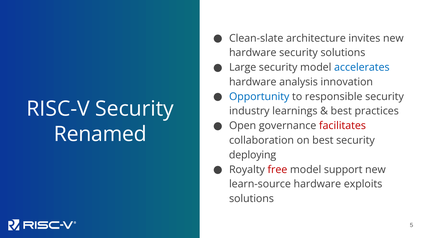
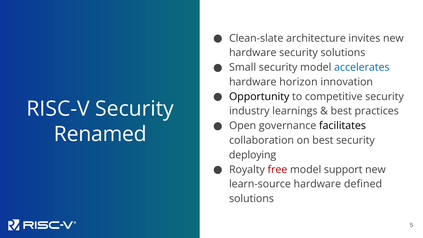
Large: Large -> Small (243, 67)
analysis: analysis -> horizon (298, 82)
Opportunity colour: blue -> black (259, 97)
responsible: responsible -> competitive (334, 97)
facilitates colour: red -> black (342, 126)
exploits: exploits -> defined (363, 184)
